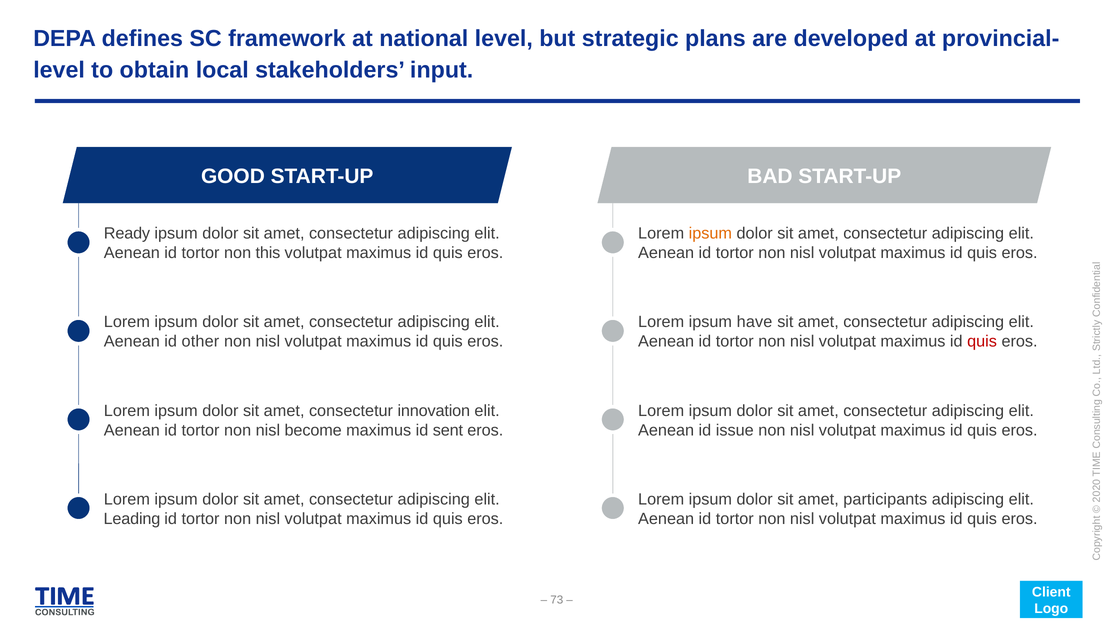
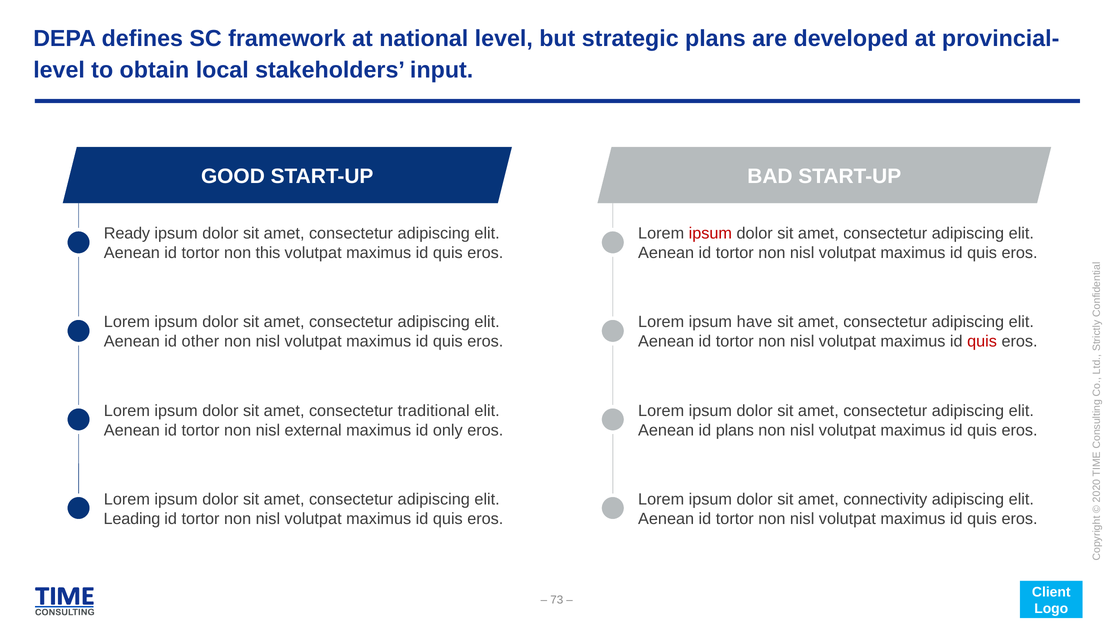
ipsum colour: orange -> red (710, 234)
innovation: innovation -> traditional (434, 411)
become: become -> external (313, 431)
sent: sent -> only (448, 431)
id issue: issue -> plans (735, 431)
participants: participants -> connectivity (885, 500)
